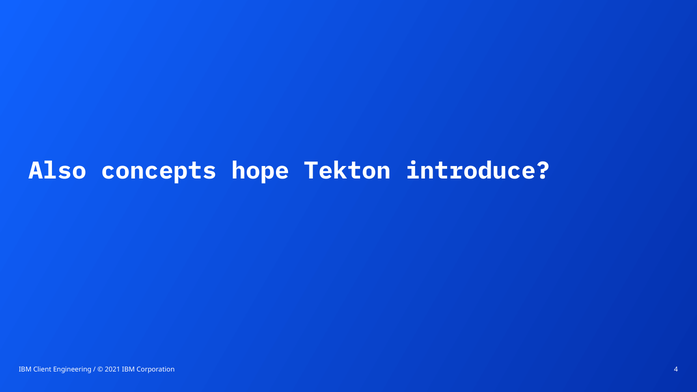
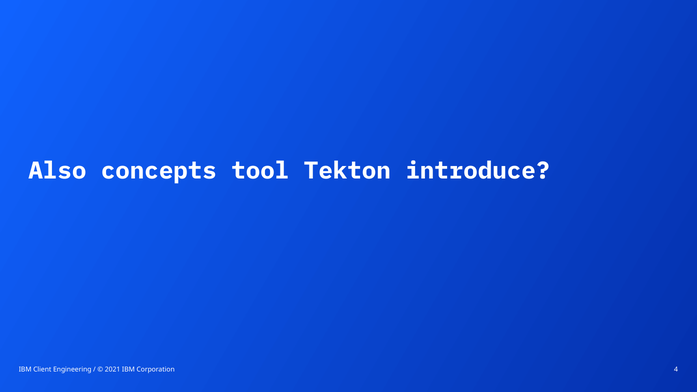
hope: hope -> tool (260, 171)
